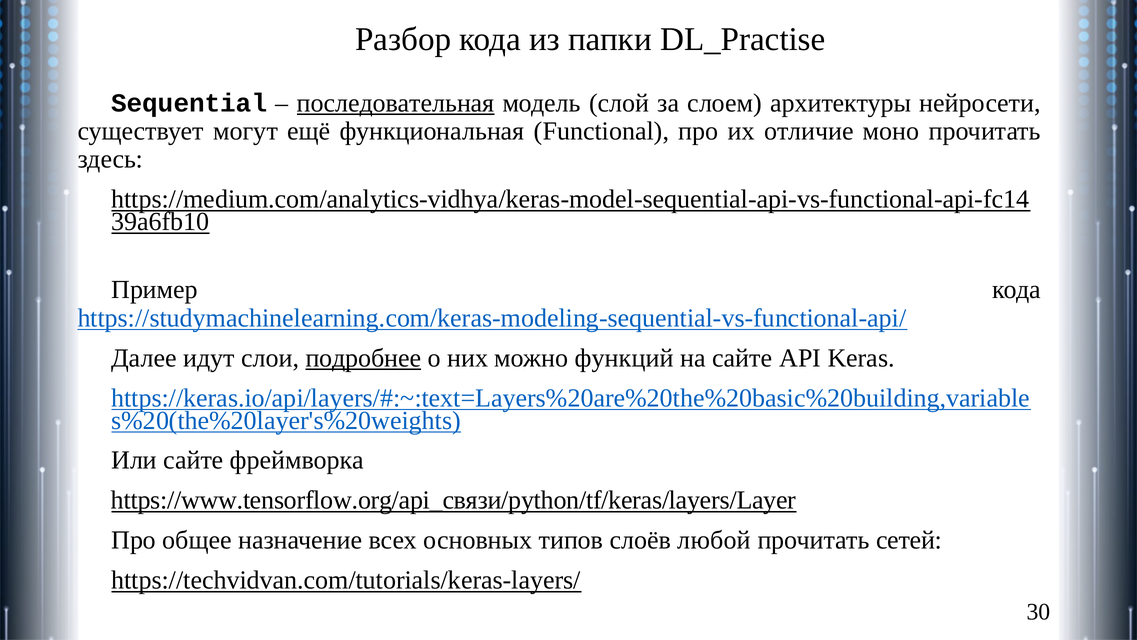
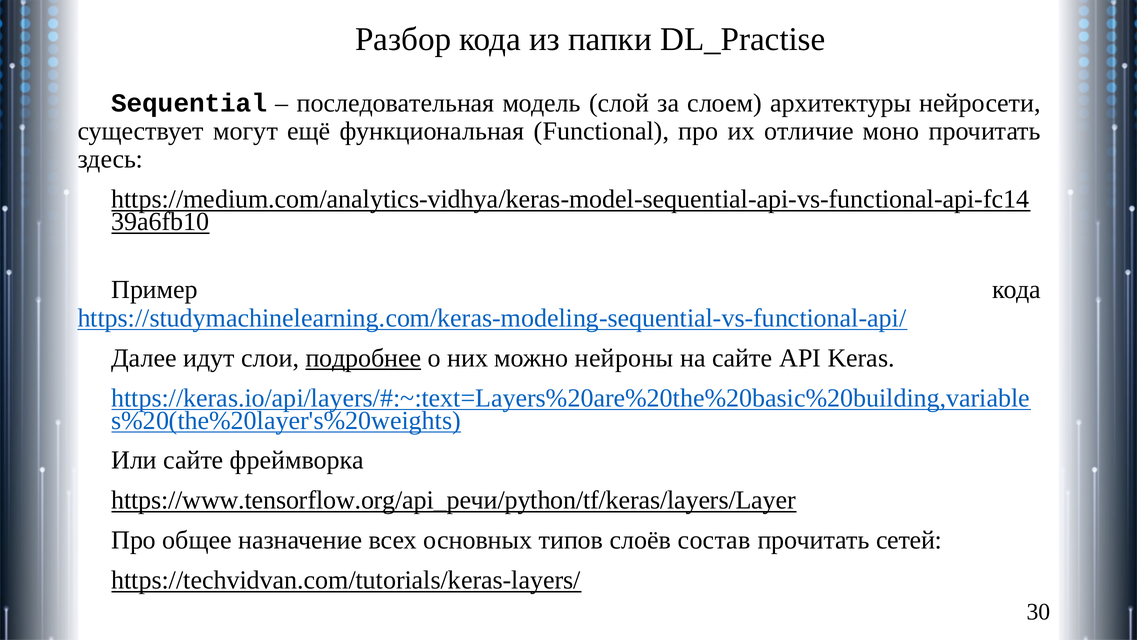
последовательная underline: present -> none (396, 103)
функций: функций -> нейроны (624, 358)
https://www.tensorflow.org/api_связи/python/tf/keras/layers/Layer: https://www.tensorflow.org/api_связи/python/tf/keras/layers/Layer -> https://www.tensorflow.org/api_речи/python/tf/keras/layers/Layer (453, 500)
любой: любой -> состав (714, 540)
